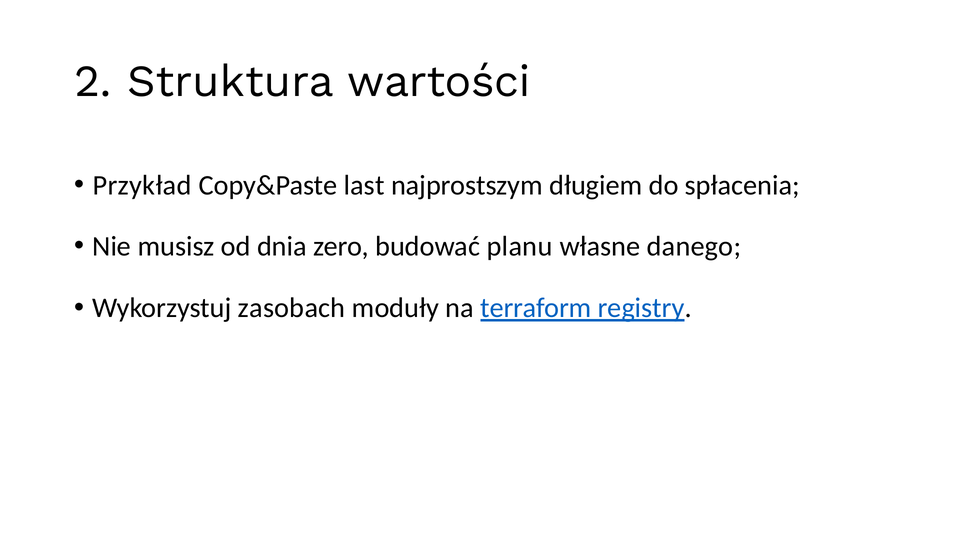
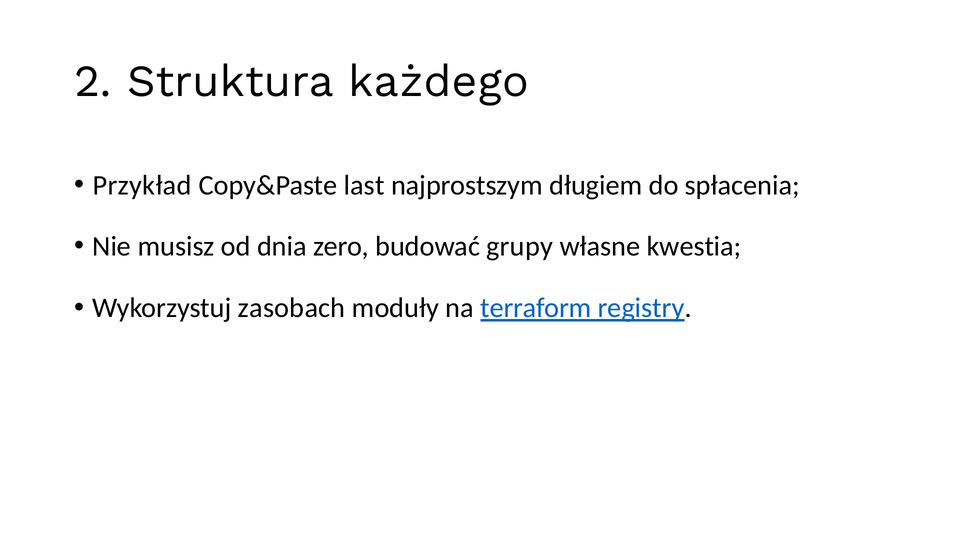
wartości: wartości -> każdego (439, 82)
planu: planu -> grupy (520, 246)
danego: danego -> kwestia (694, 246)
